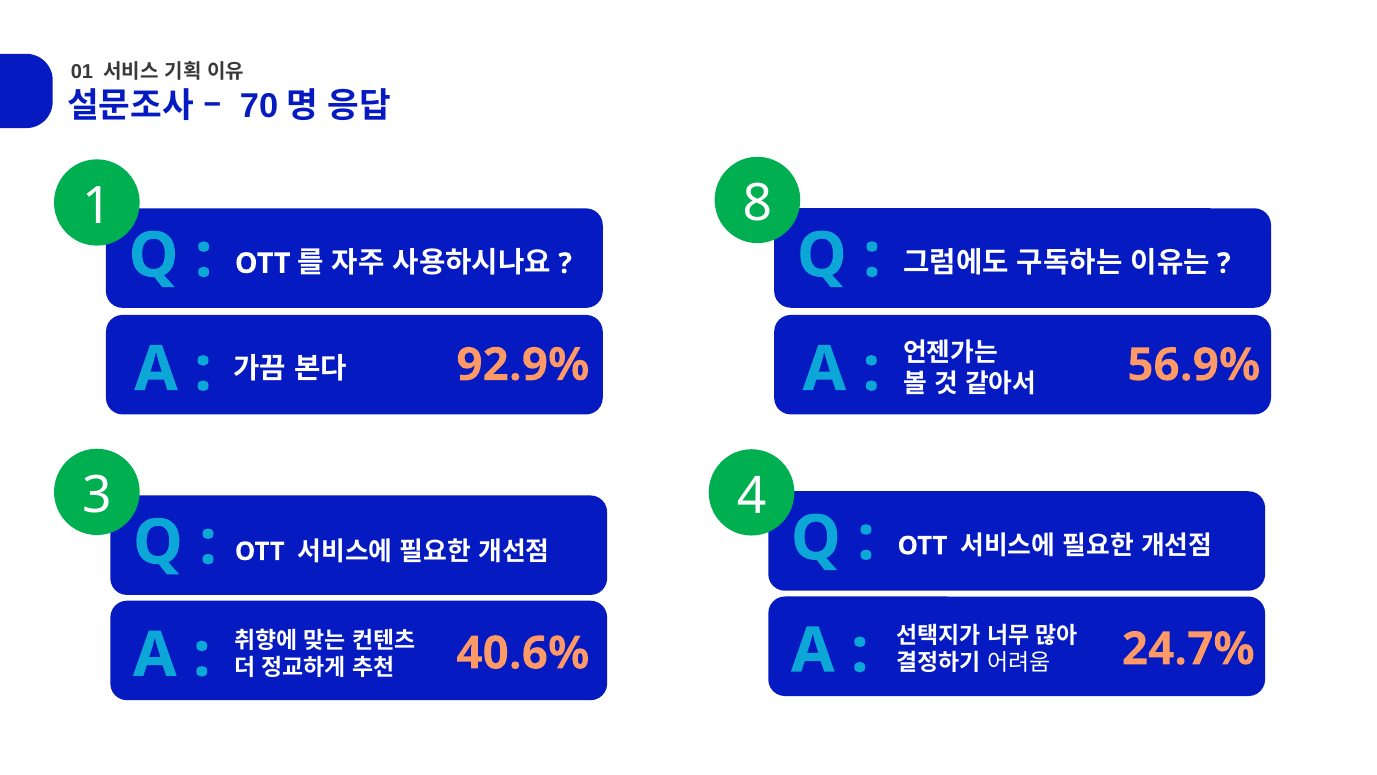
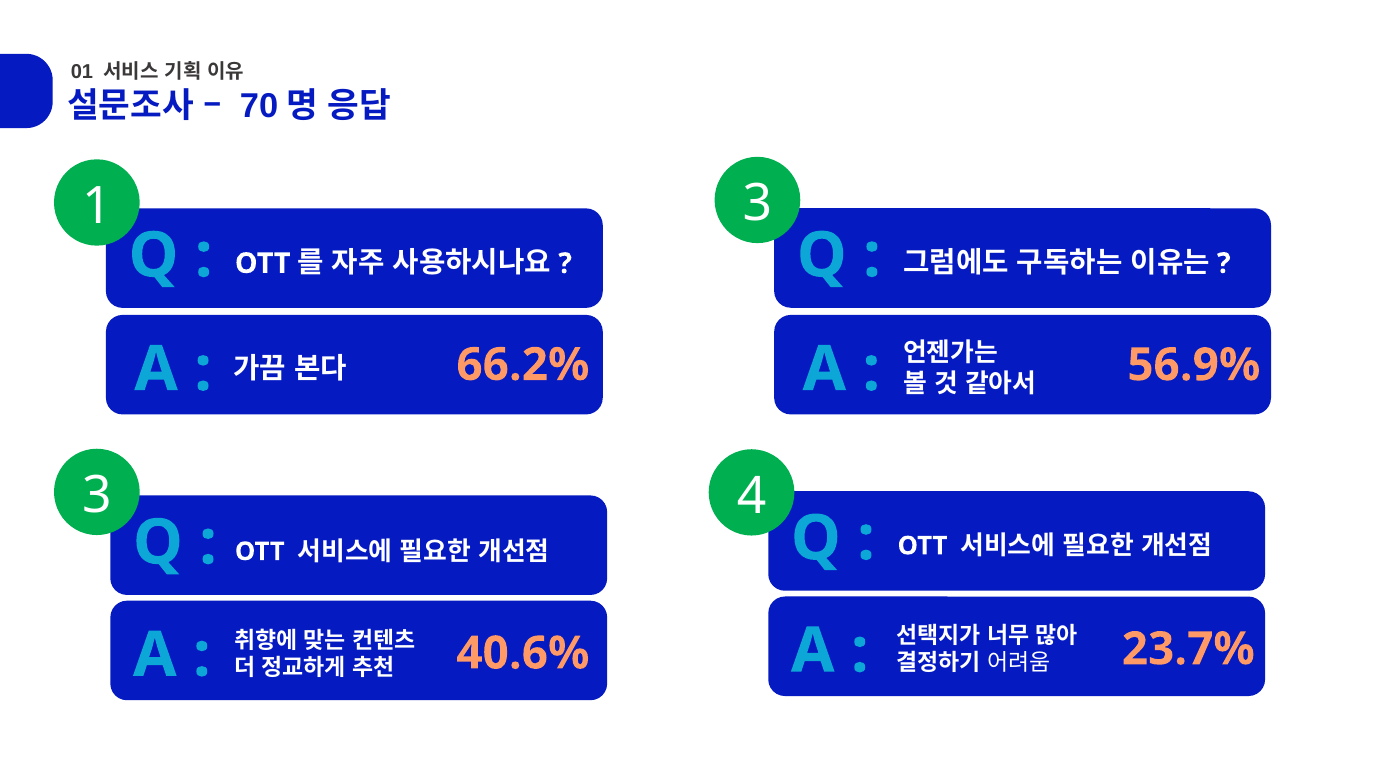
1 8: 8 -> 3 (757, 203)
92.9%: 92.9% -> 66.2% (523, 365)
24.7%: 24.7% -> 23.7% (1188, 649)
